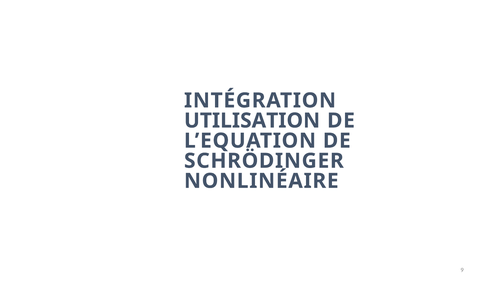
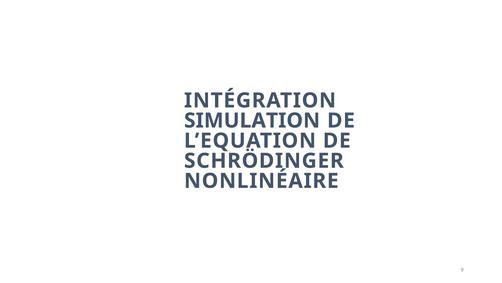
UTILISATION: UTILISATION -> SIMULATION (252, 120)
